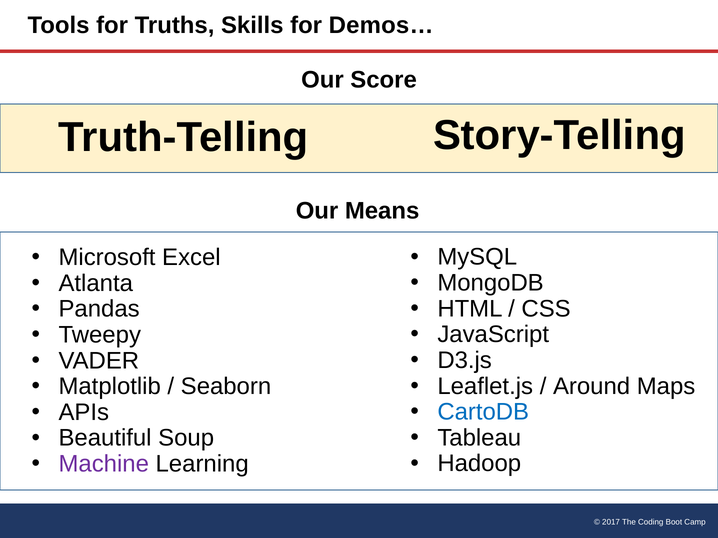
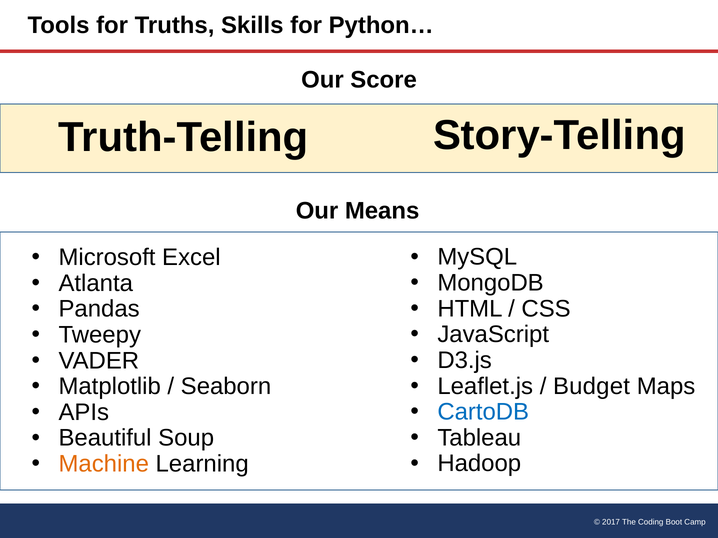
Demos…: Demos… -> Python… (381, 26)
Around: Around -> Budget (591, 387)
Machine colour: purple -> orange (104, 464)
